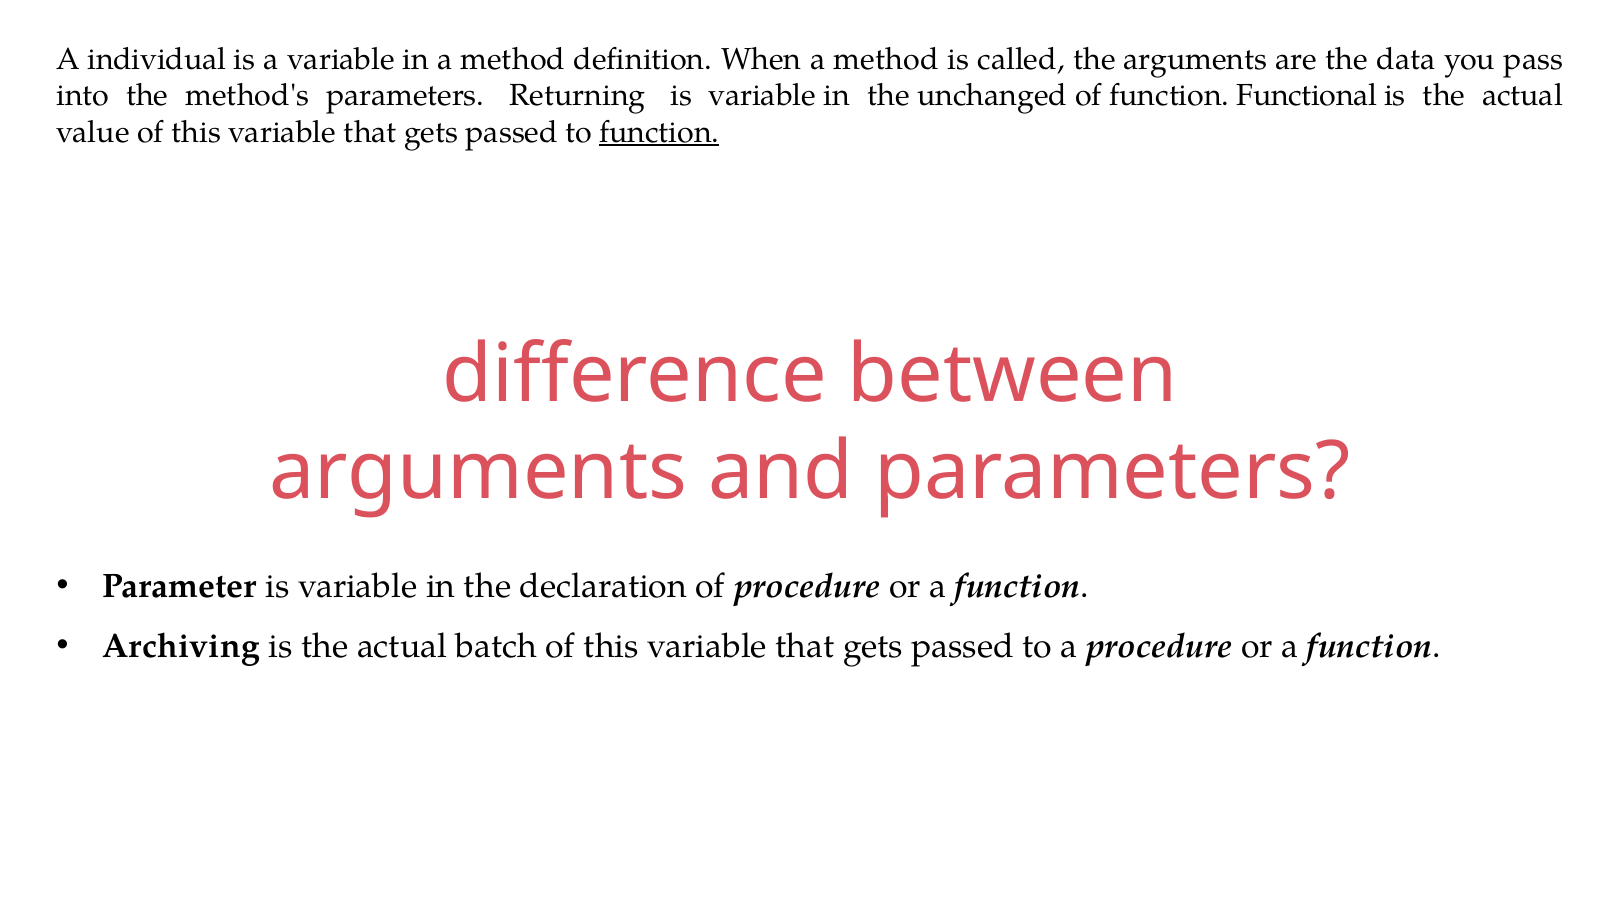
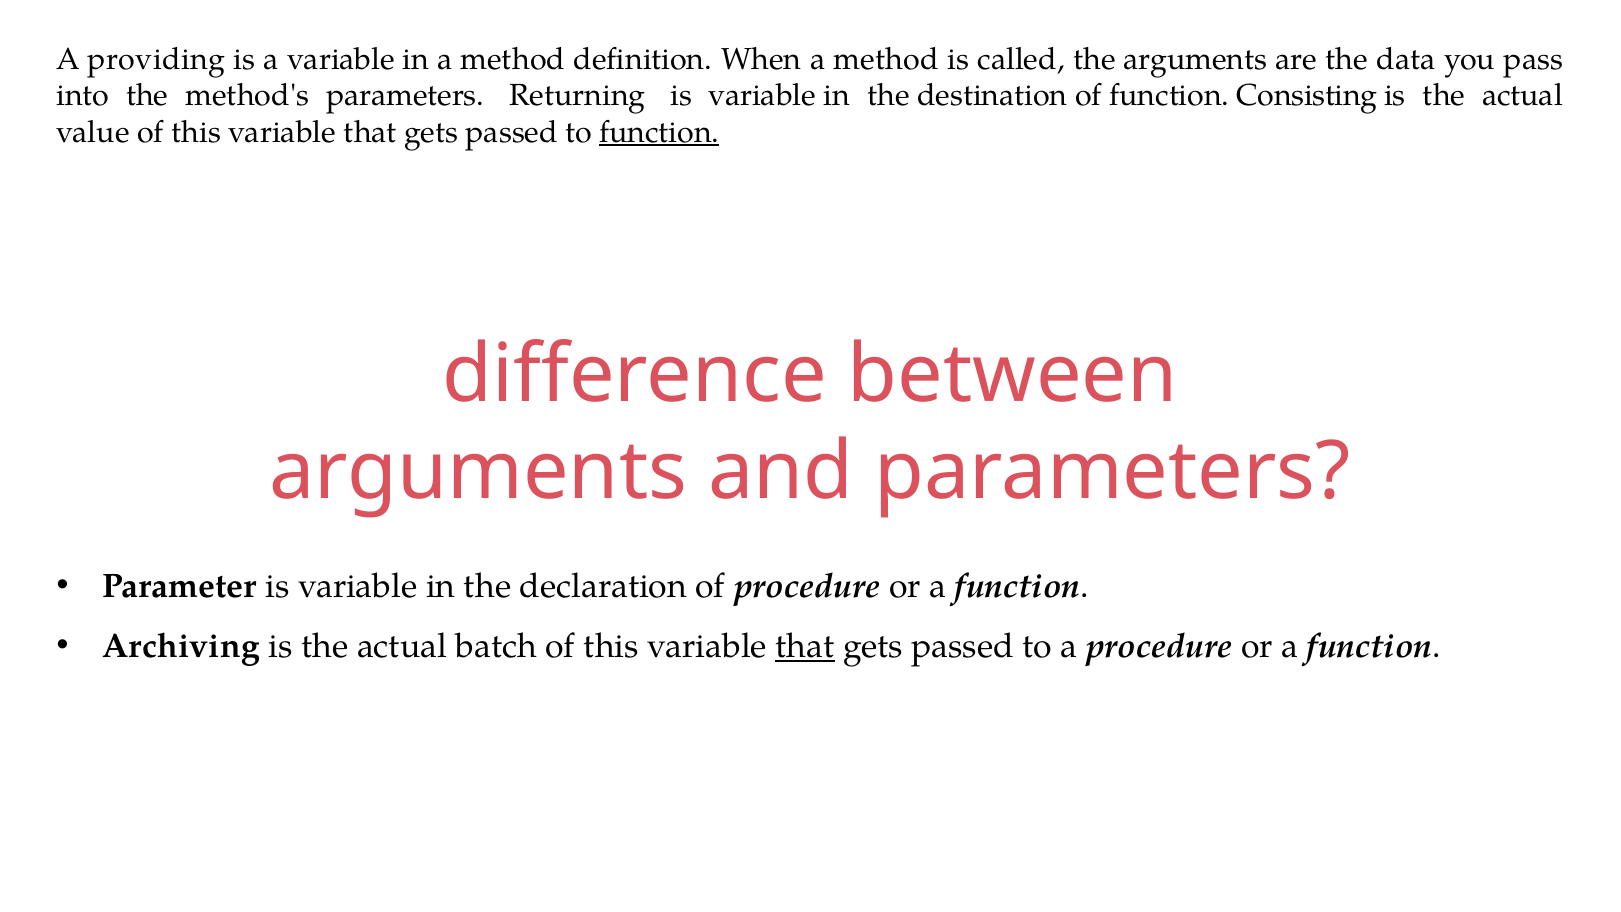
individual: individual -> providing (157, 59)
unchanged: unchanged -> destination (993, 96)
Functional: Functional -> Consisting (1307, 96)
that underline: none -> present (805, 647)
